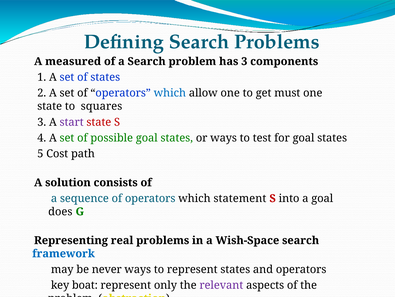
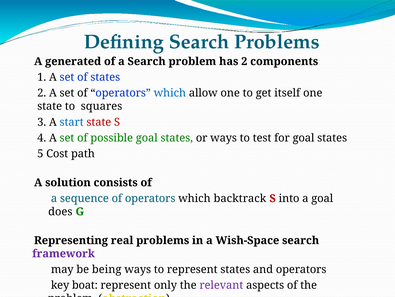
measured: measured -> generated (73, 61)
has 3: 3 -> 2 (244, 61)
must: must -> itself (287, 93)
start colour: purple -> blue (72, 122)
statement: statement -> backtrack (240, 198)
framework colour: blue -> purple (64, 253)
never: never -> being (107, 269)
